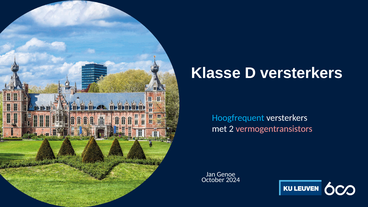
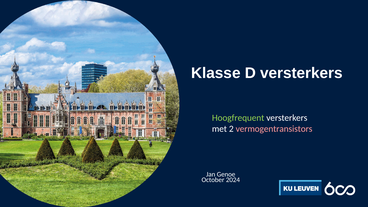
Hoogfrequent colour: light blue -> light green (238, 118)
